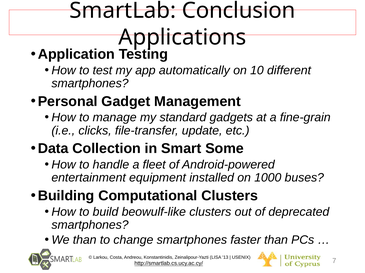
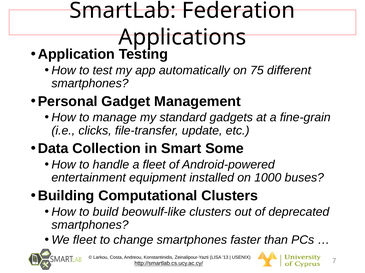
Conclusion: Conclusion -> Federation (239, 11)
10: 10 -> 75 (257, 70)
We than: than -> fleet (85, 241)
